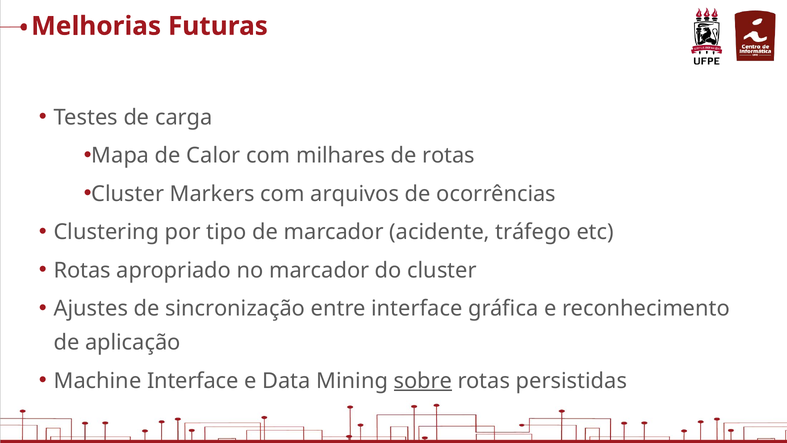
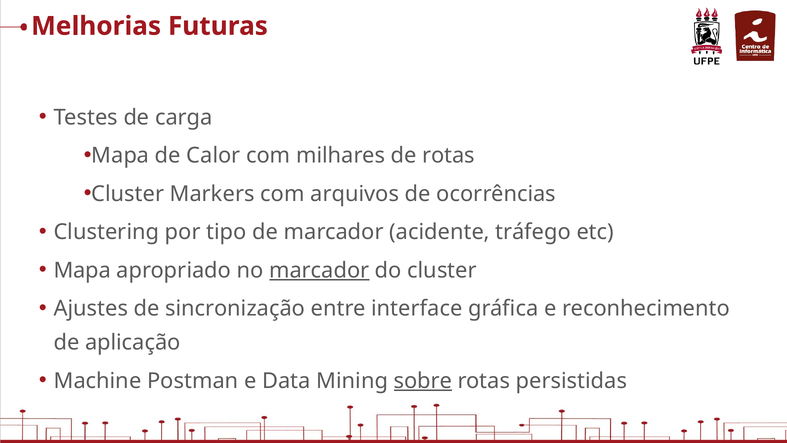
Rotas: Rotas -> Mapa (82, 270)
marcador underline: none -> present (319, 270)
Machine Interface: Interface -> Postman (193, 381)
